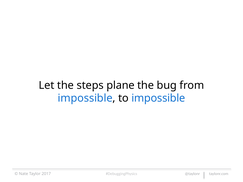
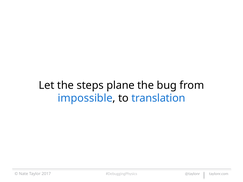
to impossible: impossible -> translation (158, 98)
